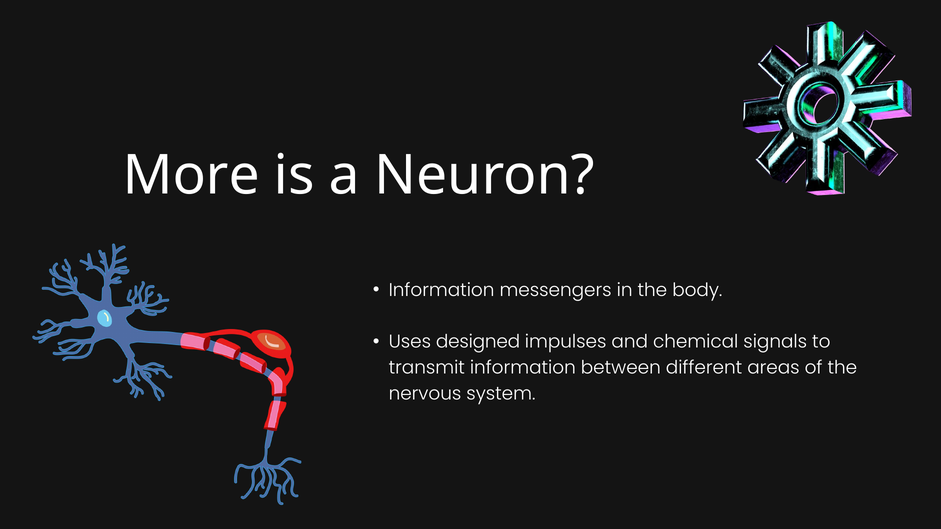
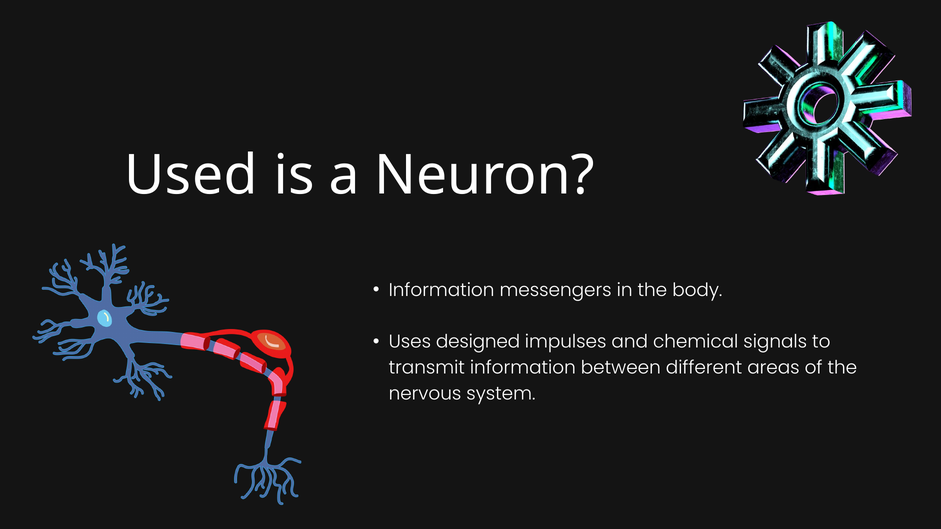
More: More -> Used (191, 176)
